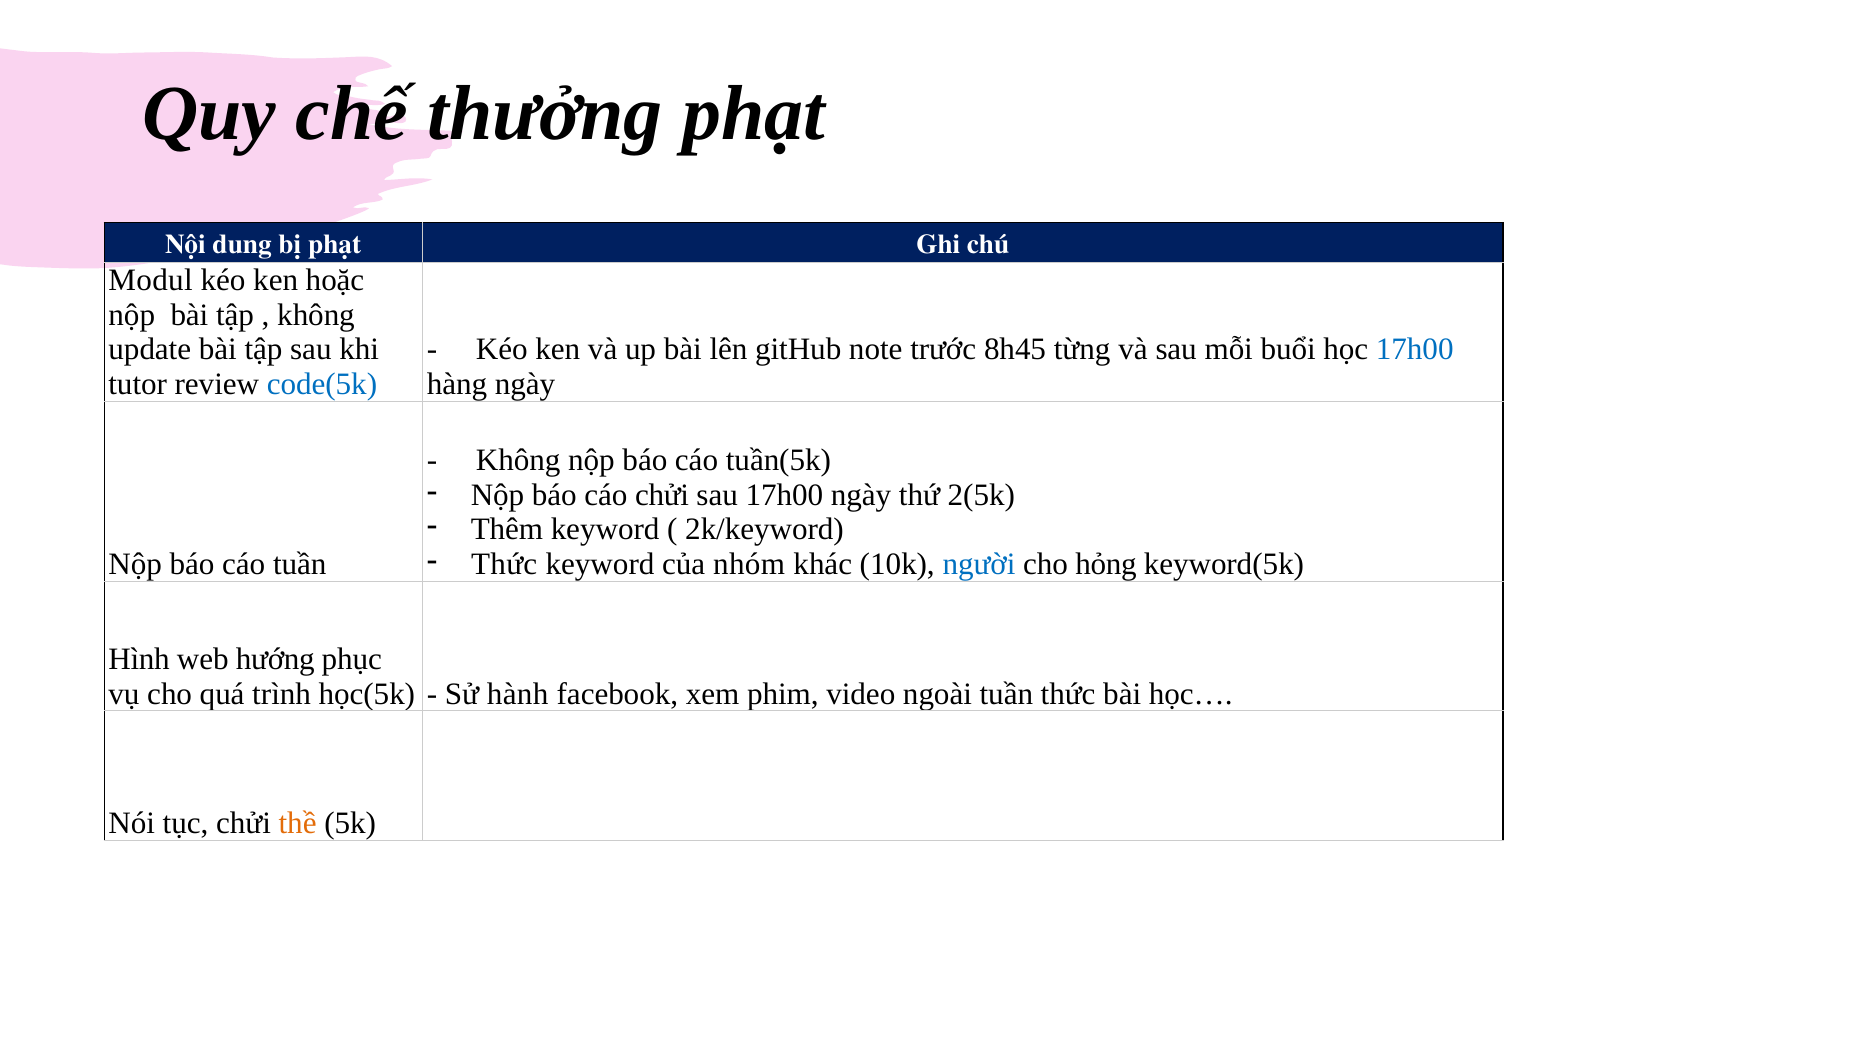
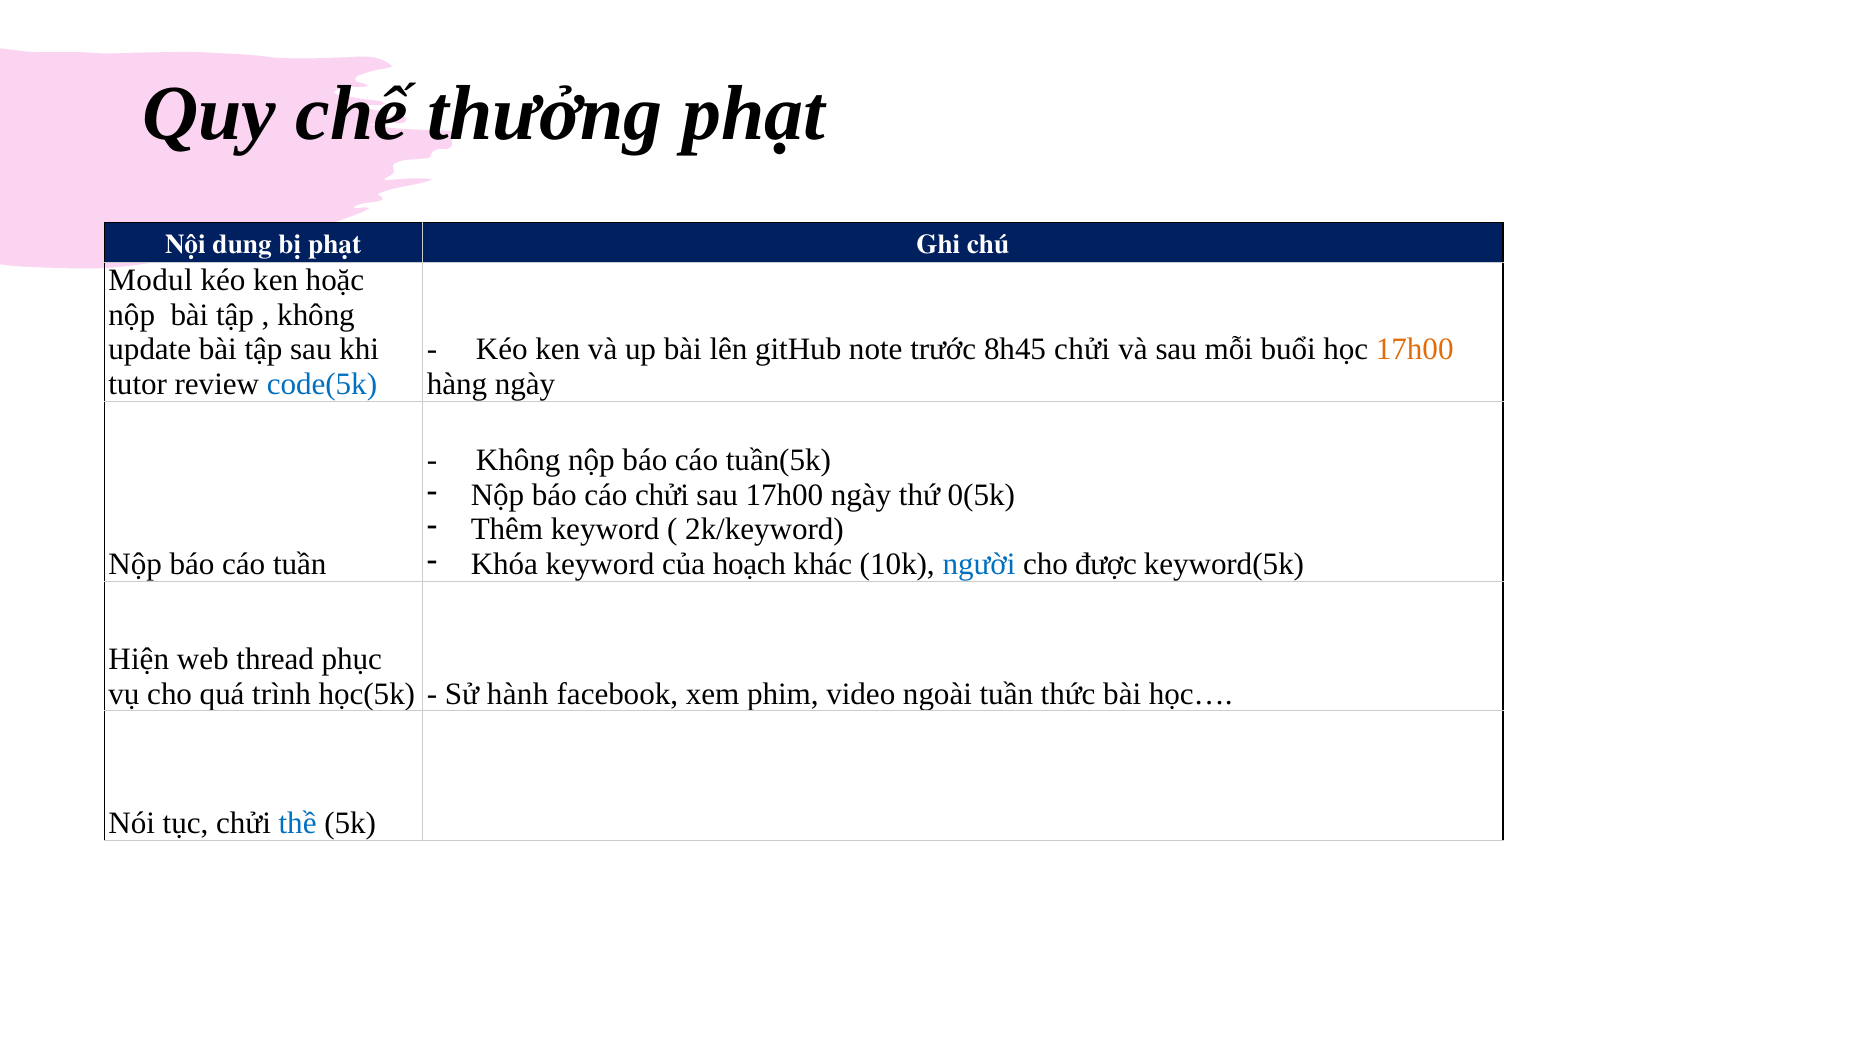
8h45 từng: từng -> chửi (1082, 349)
17h00 colour: blue -> orange (1415, 349)
2(5k: 2(5k -> 0(5k (981, 495)
Thức: Thức -> Khóa (504, 564)
nhóm: nhóm -> hoạch (749, 564)
hỏng: hỏng -> được (1106, 564)
Hình: Hình -> Hiện (139, 659)
hướng: hướng -> thread (275, 659)
thề colour: orange -> blue (298, 823)
